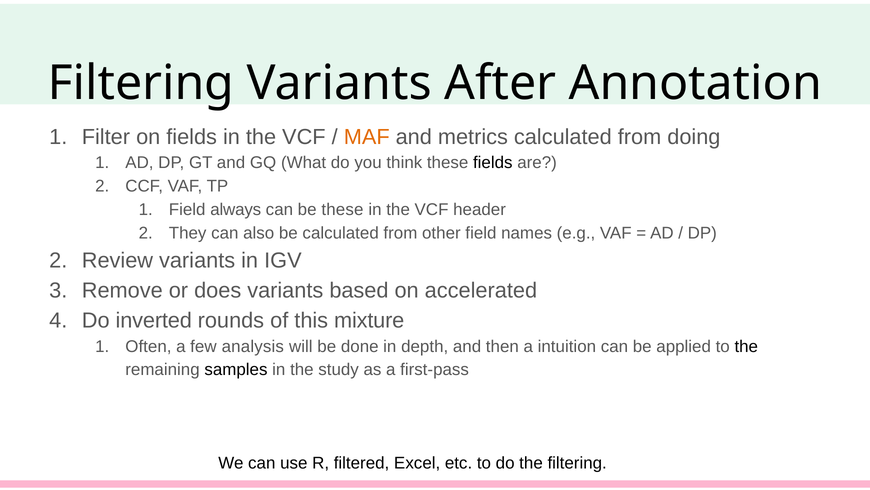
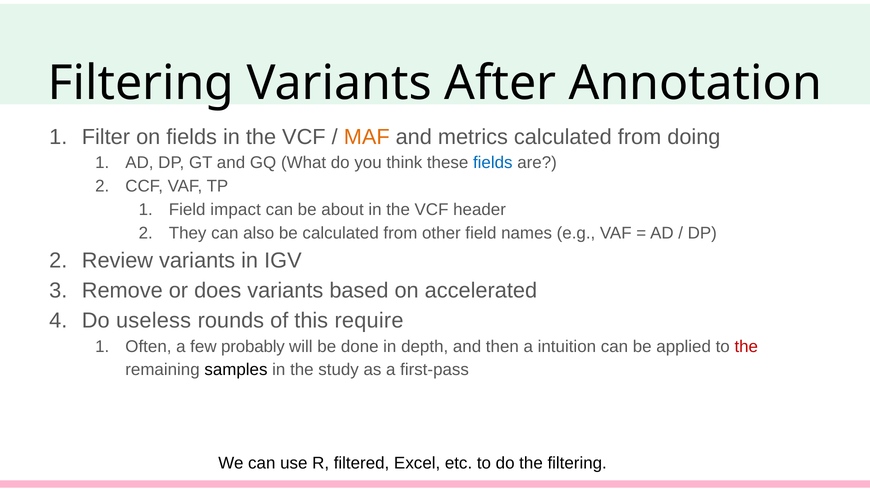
fields colour: black -> blue (493, 163)
always: always -> impact (236, 209)
be these: these -> about (343, 209)
inverted: inverted -> useless (154, 320)
mixture: mixture -> require (369, 320)
analysis: analysis -> probably (253, 346)
the colour: black -> red (746, 346)
